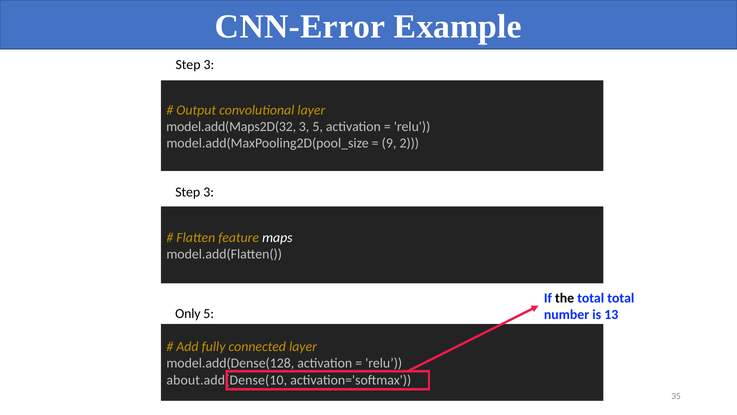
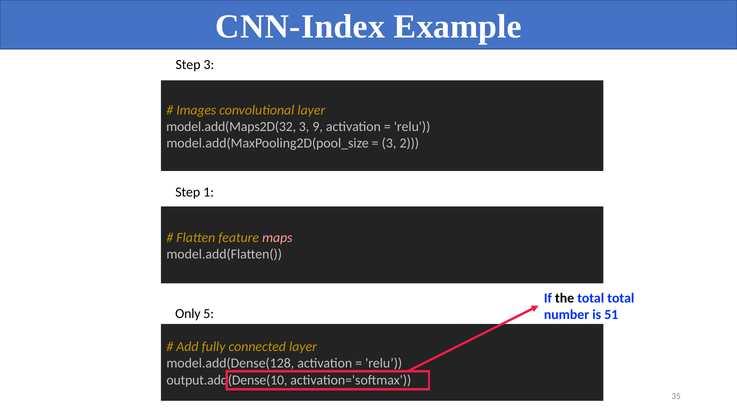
CNN-Error: CNN-Error -> CNN-Index (300, 27)
Output: Output -> Images (196, 110)
3 5: 5 -> 9 (318, 126)
9: 9 -> 3 (389, 143)
3: 3 -> 1 (209, 192)
maps colour: white -> pink (277, 237)
13: 13 -> 51 (611, 314)
about.add(Dense(10: about.add(Dense(10 -> output.add(Dense(10 (227, 380)
